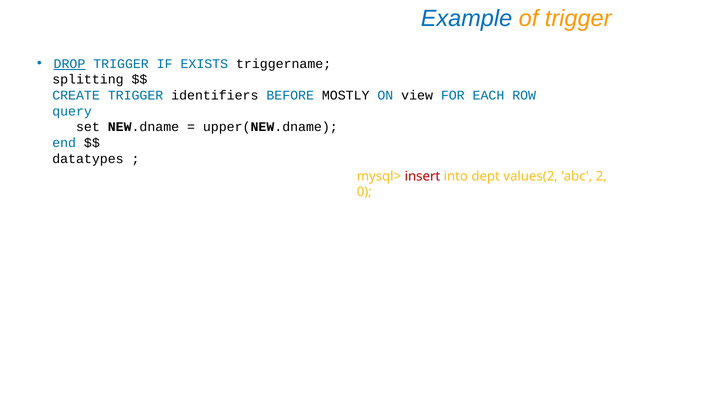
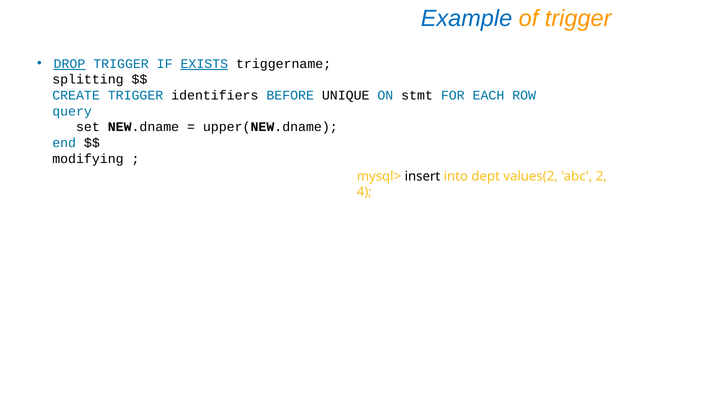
EXISTS underline: none -> present (204, 64)
MOSTLY: MOSTLY -> UNIQUE (346, 96)
view: view -> stmt (417, 96)
datatypes: datatypes -> modifying (88, 159)
insert colour: red -> black (422, 176)
0: 0 -> 4 (364, 192)
